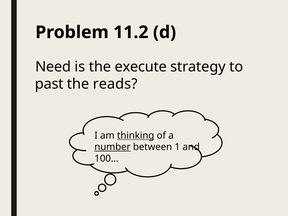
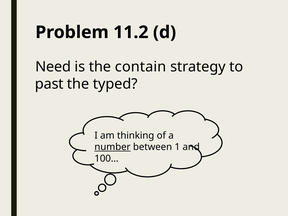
execute: execute -> contain (141, 67)
reads: reads -> typed (115, 84)
thinking underline: present -> none (136, 135)
